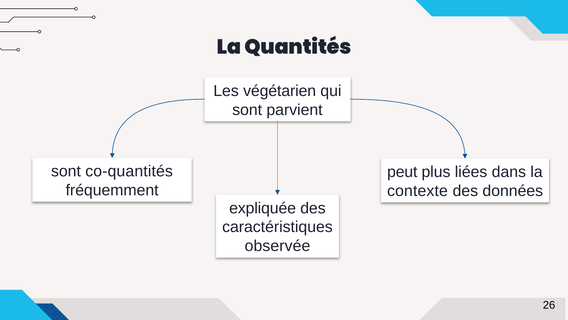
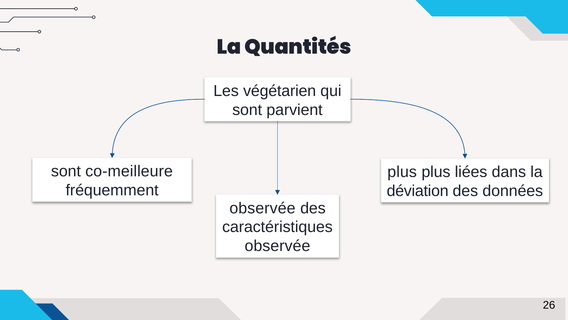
co-quantités: co-quantités -> co-meilleure (129, 171)
peut: peut -> plus (402, 172)
contexte: contexte -> déviation (418, 191)
expliquée: expliquée -> observée (262, 208)
